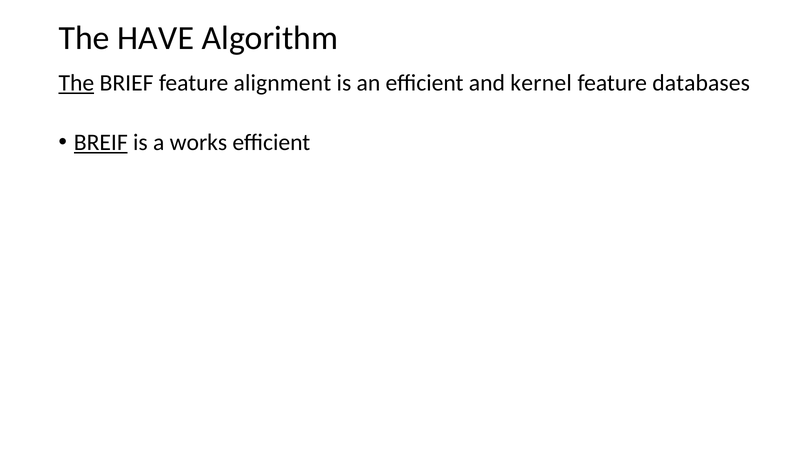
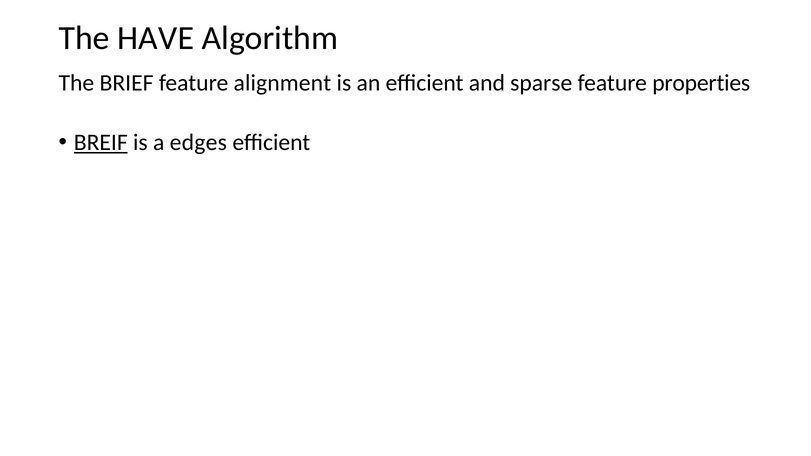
The underline: present -> none (76, 83)
kernel: kernel -> sparse (541, 83)
databases: databases -> properties (701, 83)
works: works -> edges (198, 142)
